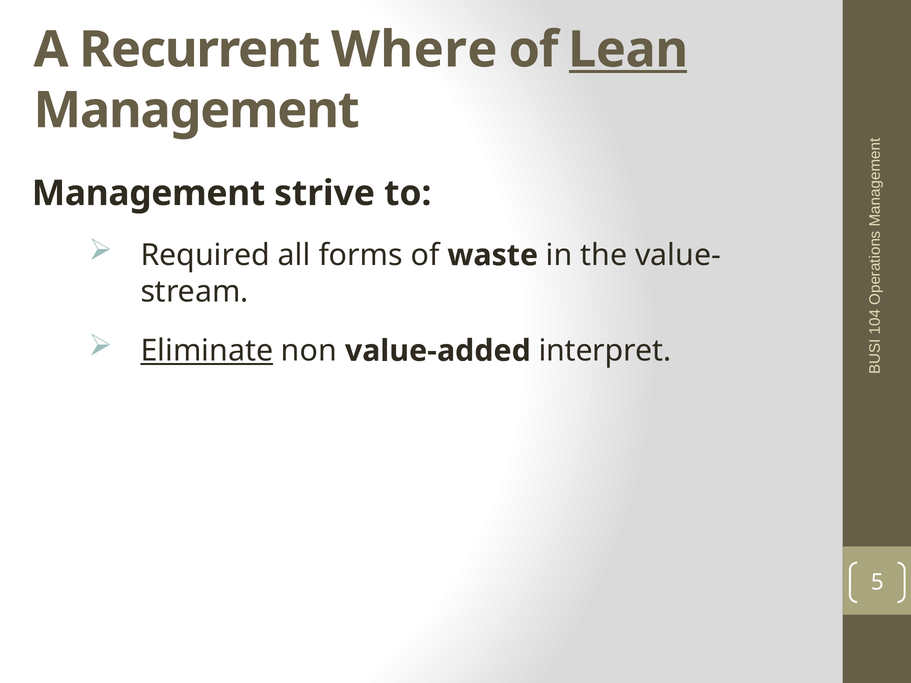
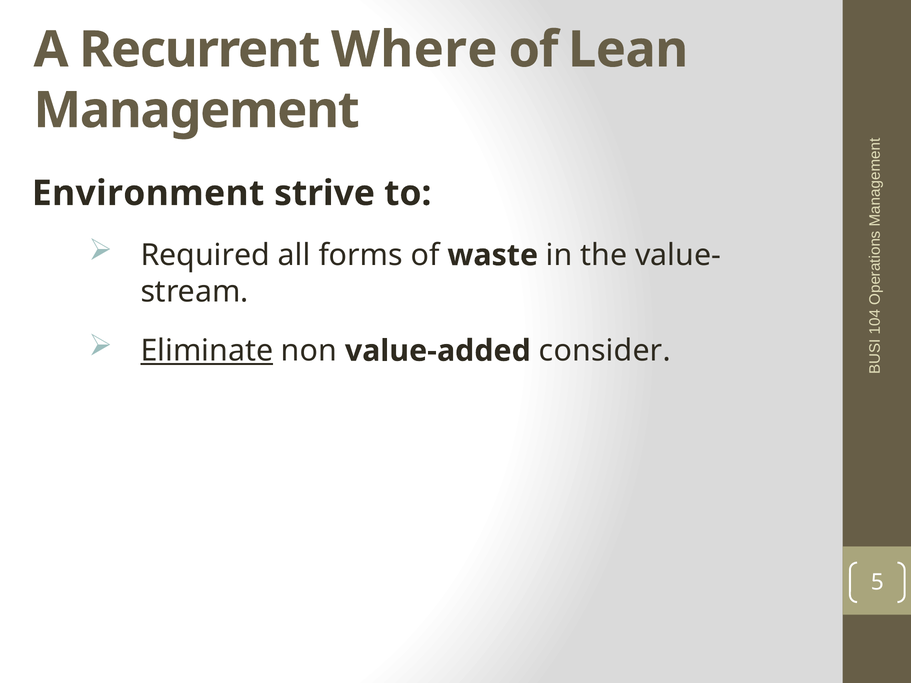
Lean underline: present -> none (628, 50)
Management: Management -> Environment (148, 193)
interpret: interpret -> consider (605, 351)
